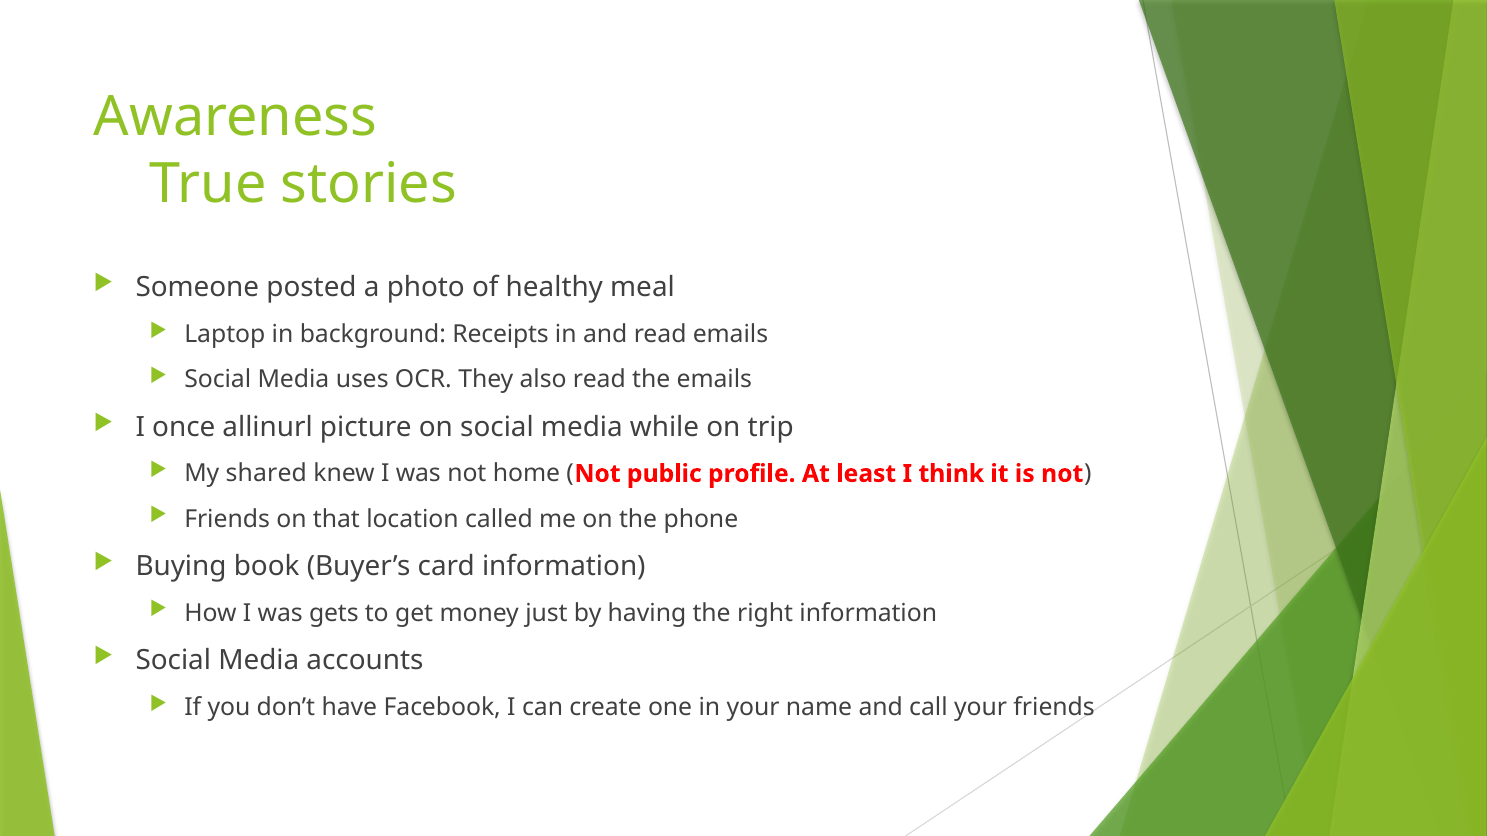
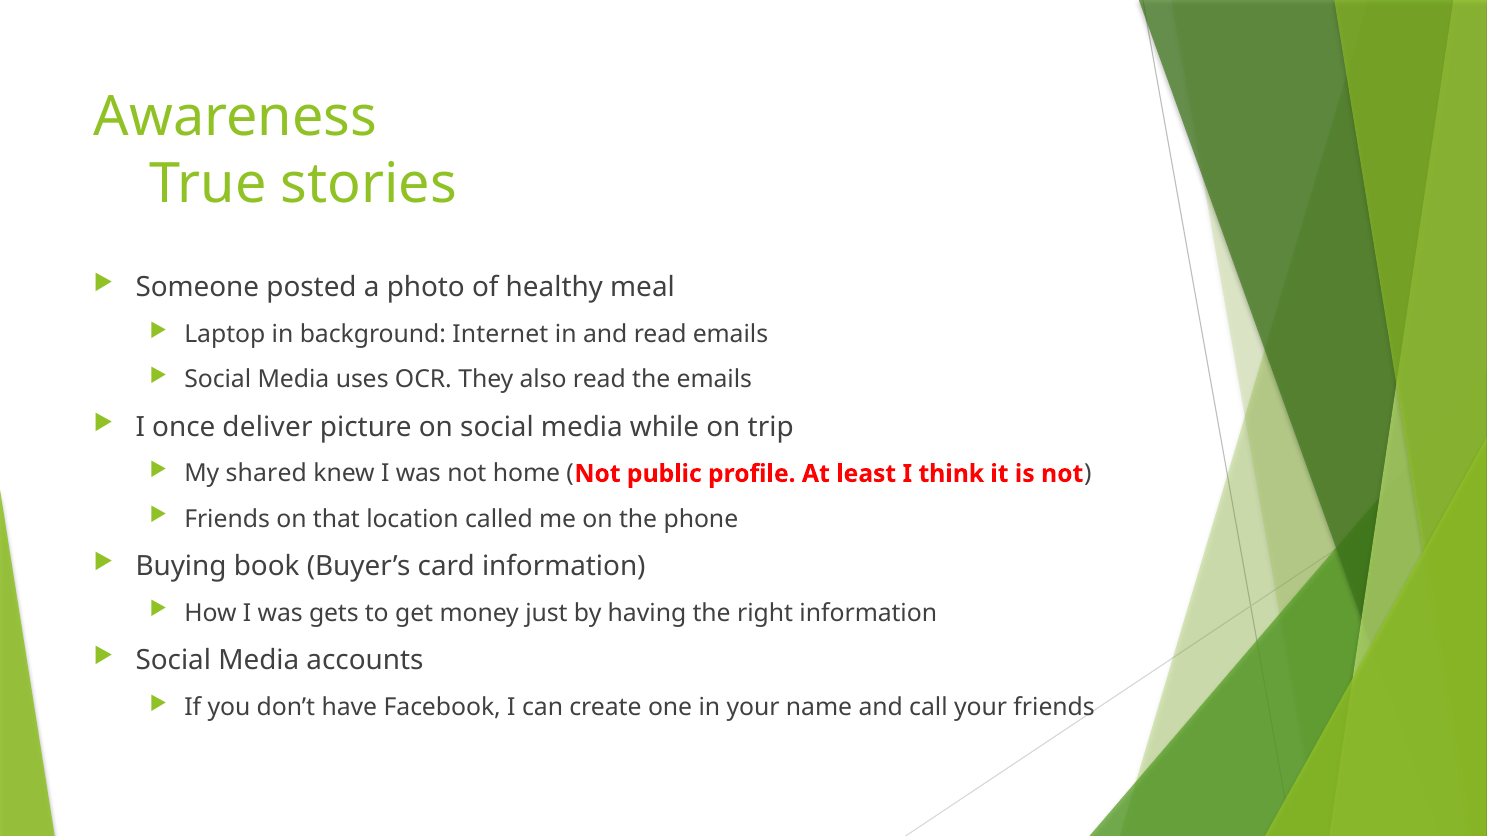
Receipts: Receipts -> Internet (500, 335)
allinurl: allinurl -> deliver (268, 427)
